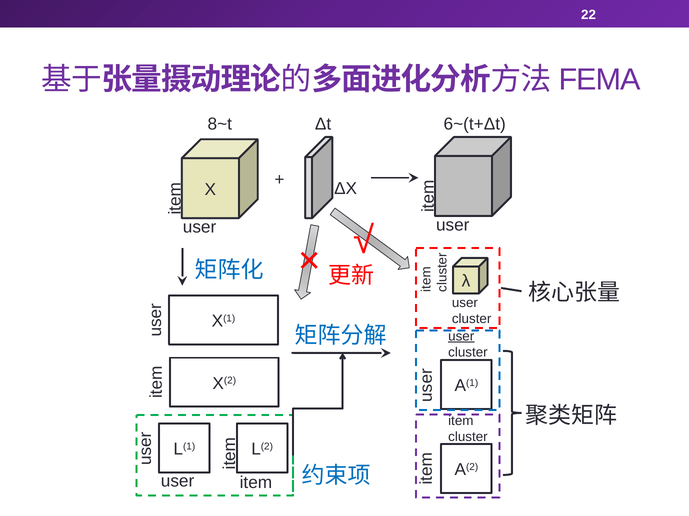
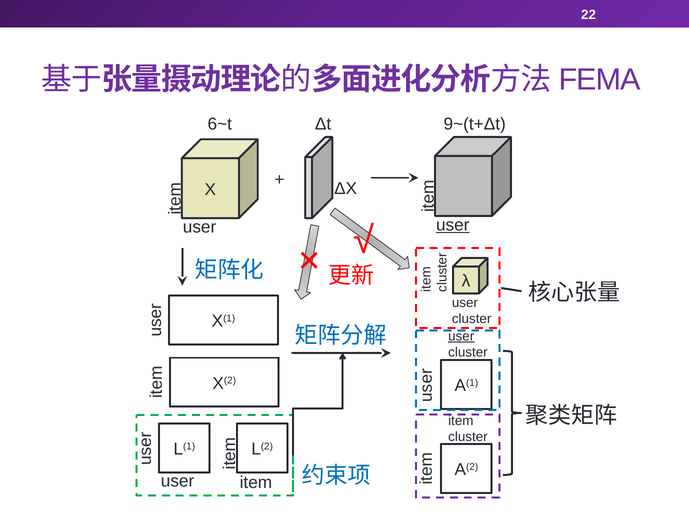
8~t: 8~t -> 6~t (220, 124)
6~(t+Δt: 6~(t+Δt -> 9~(t+Δt (475, 124)
user underline: none -> present (453, 225)
